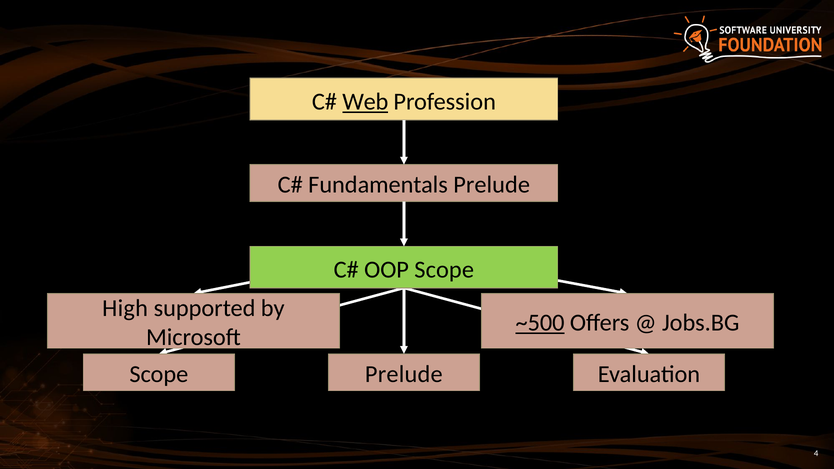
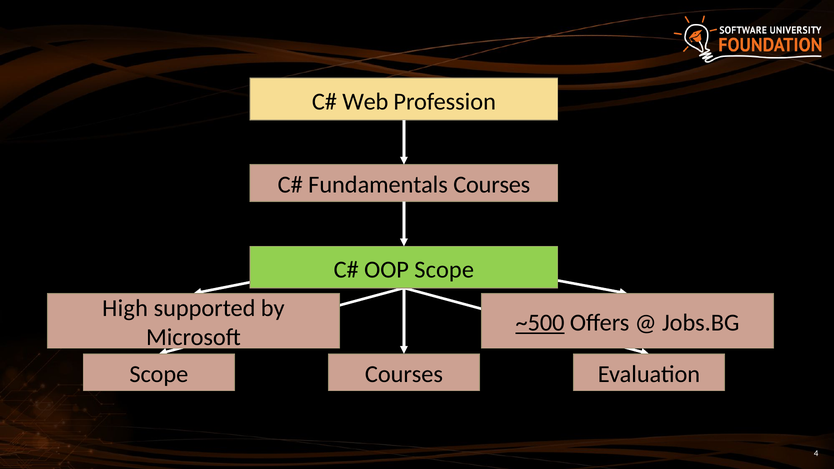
Web underline: present -> none (365, 102)
Fundamentals Prelude: Prelude -> Courses (492, 185)
Prelude: Prelude -> Courses (404, 374)
